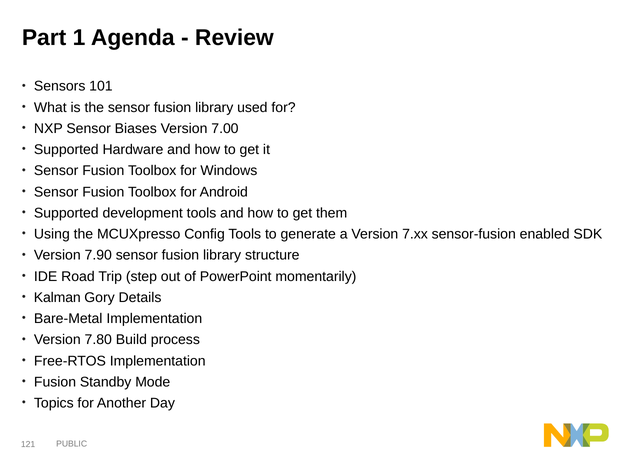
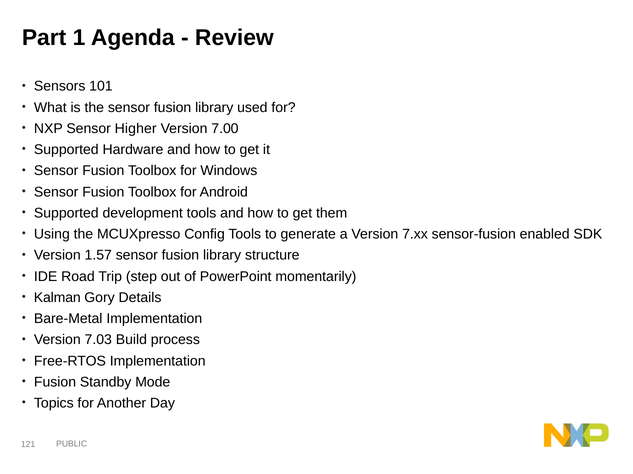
Biases: Biases -> Higher (136, 129)
7.90: 7.90 -> 1.57 (98, 256)
7.80: 7.80 -> 7.03 (98, 340)
